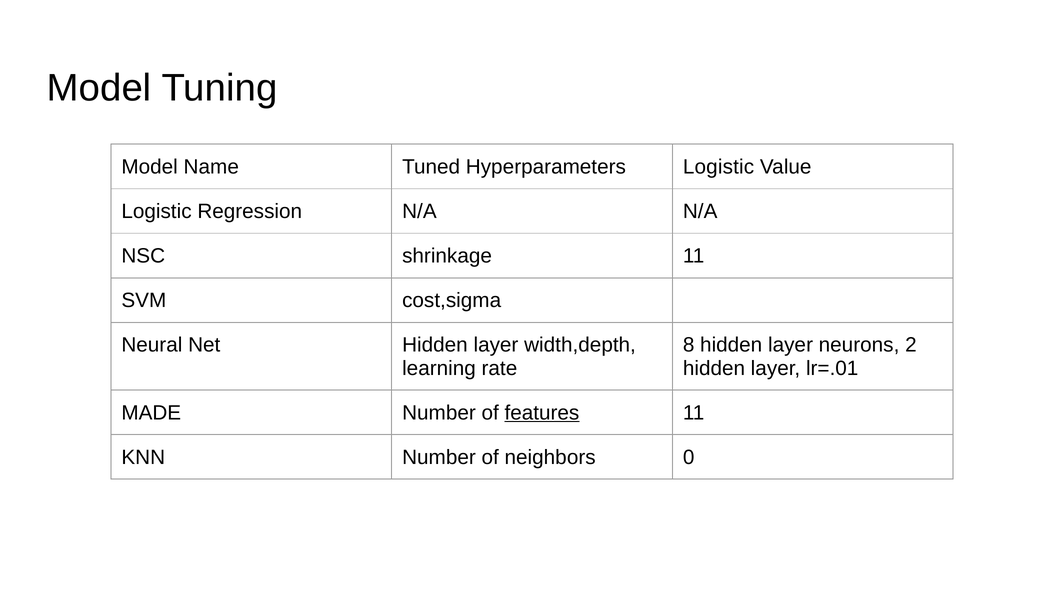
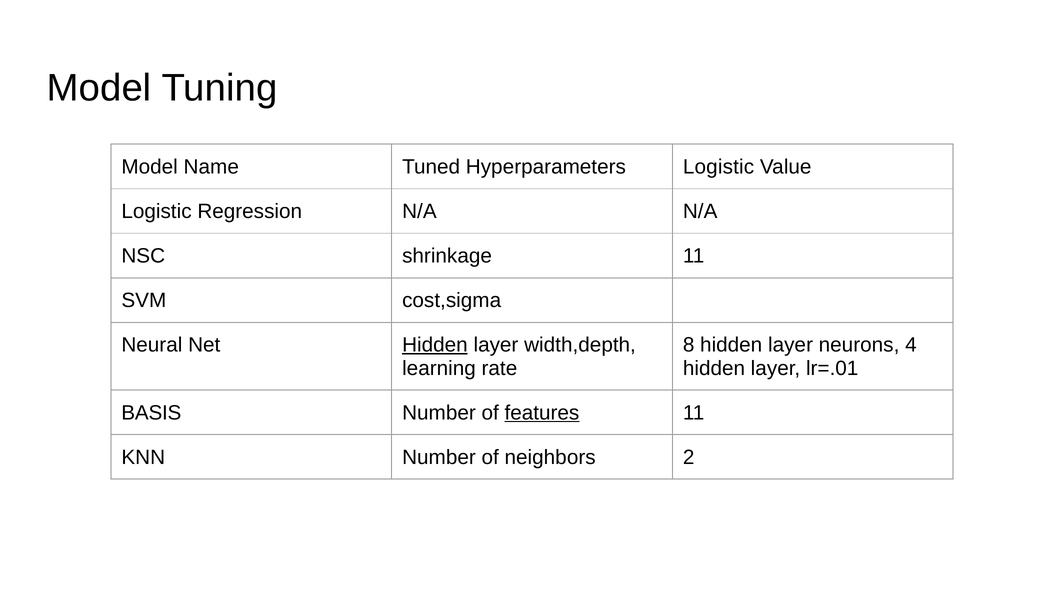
Hidden underline: none -> present (435, 345)
2: 2 -> 4 (911, 345)
MADE: MADE -> BASIS (151, 412)
0: 0 -> 2 (689, 457)
